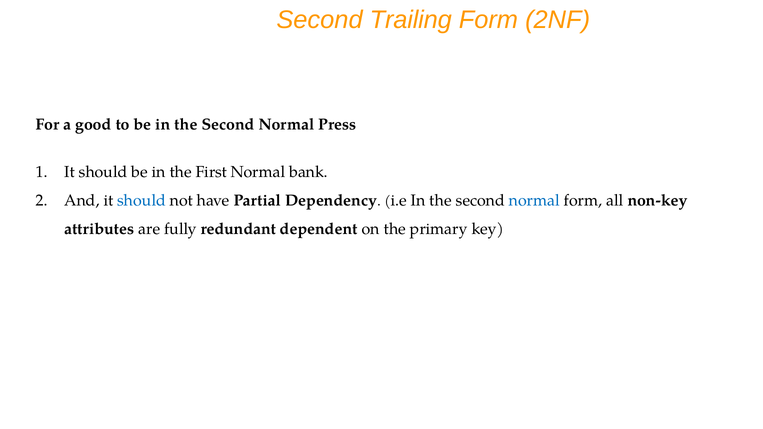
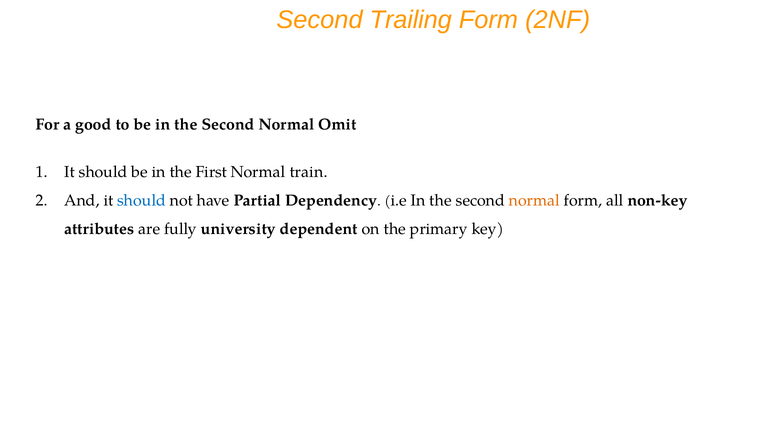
Press: Press -> Omit (337, 124)
bank: bank -> train (309, 172)
normal colour: blue -> orange (534, 201)
redundant: redundant -> university (238, 229)
